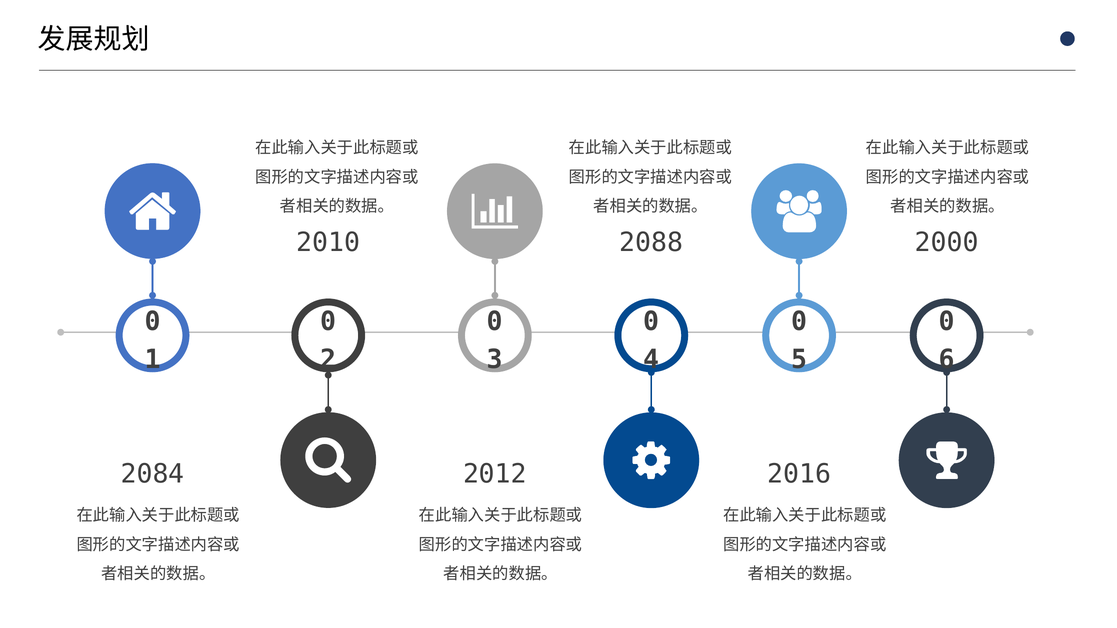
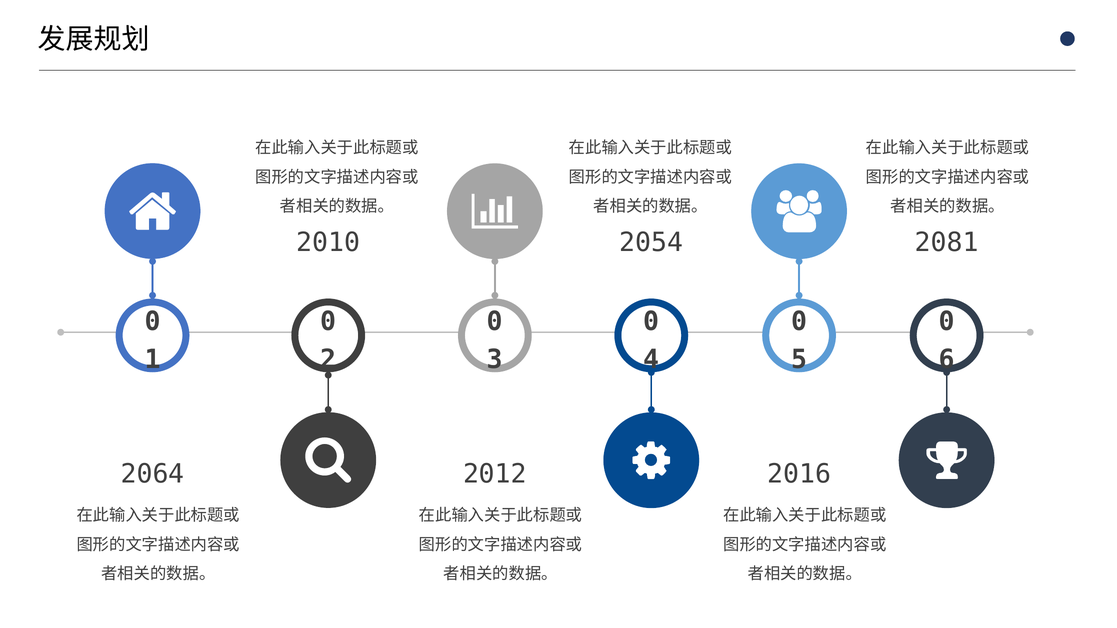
2088: 2088 -> 2054 (651, 242)
2000: 2000 -> 2081 (947, 242)
2084: 2084 -> 2064 (153, 474)
